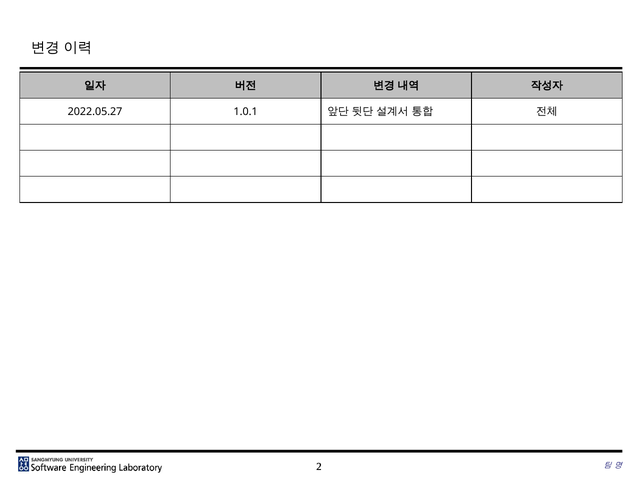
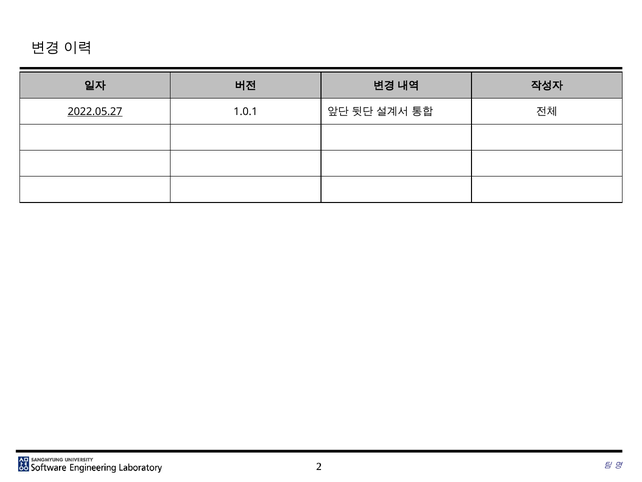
2022.05.27 underline: none -> present (95, 112)
